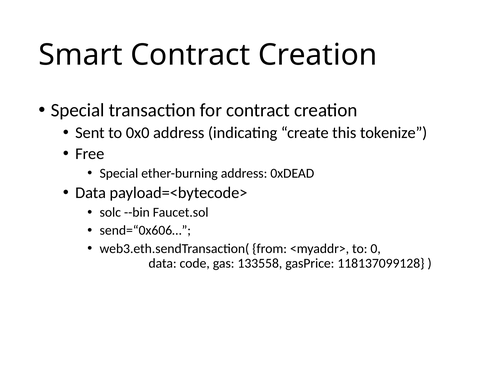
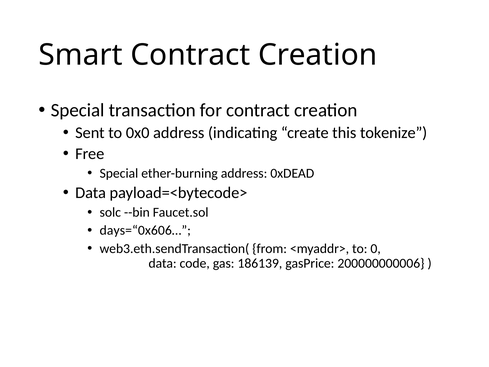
send=“0x606…: send=“0x606… -> days=“0x606… (145, 230)
133558: 133558 -> 186139 (260, 263)
118137099128: 118137099128 -> 200000000006 (381, 263)
